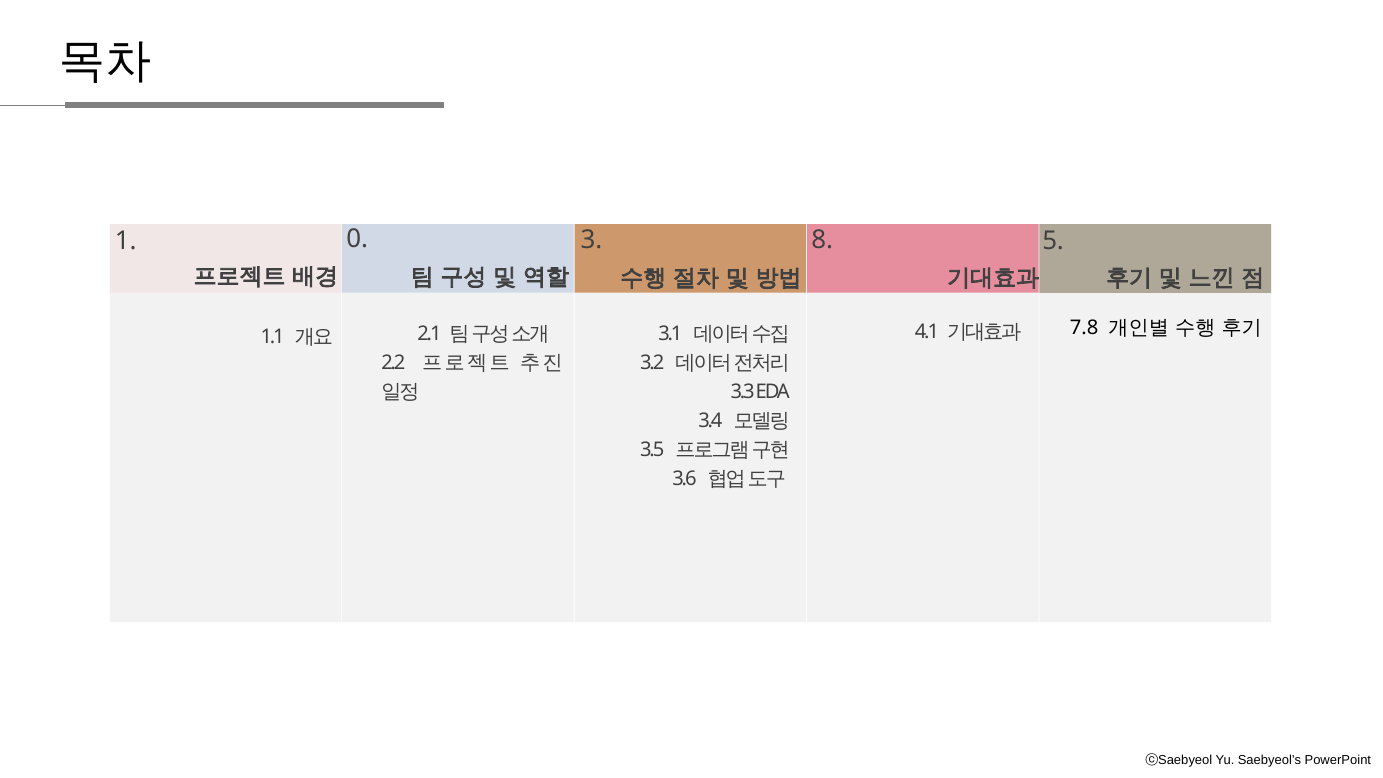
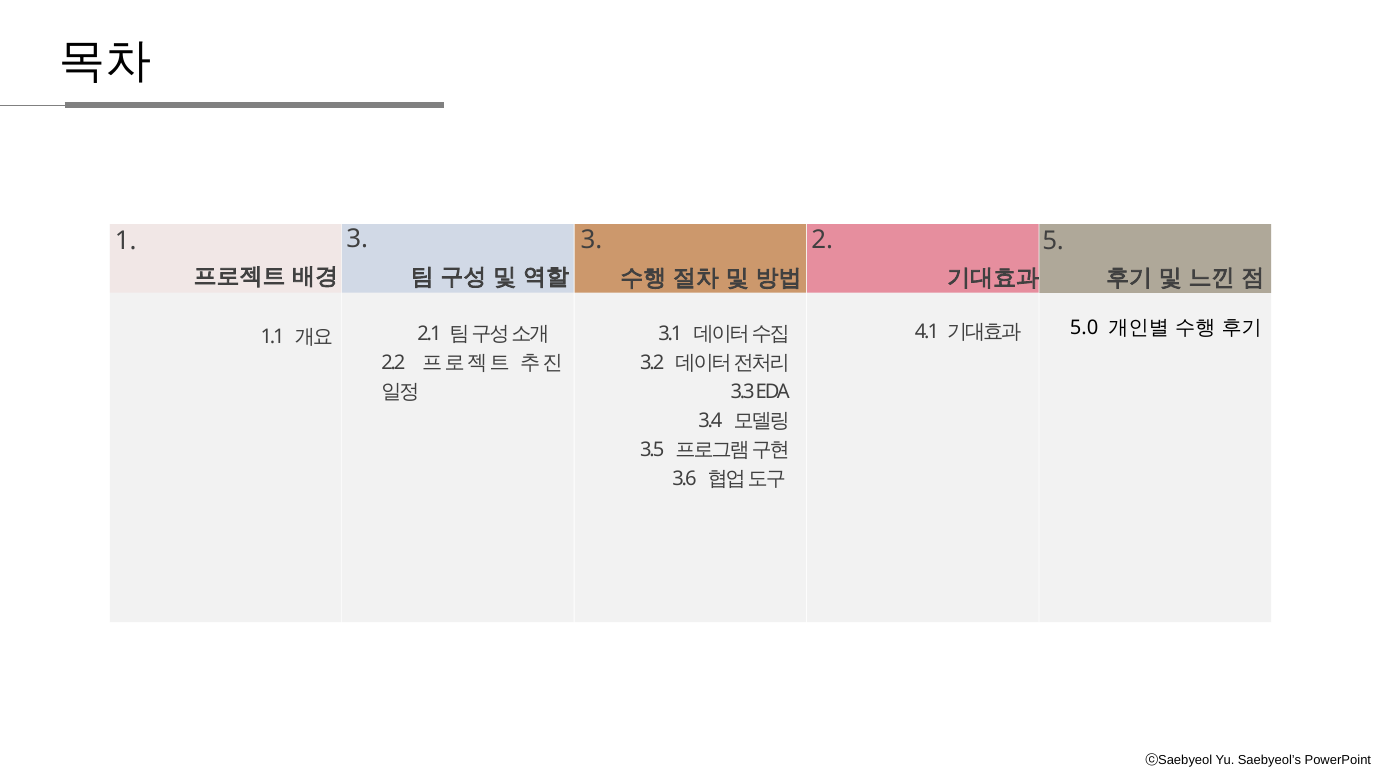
1 0: 0 -> 3 (357, 239)
8: 8 -> 2 (822, 240)
7.8: 7.8 -> 5.0 (1084, 327)
